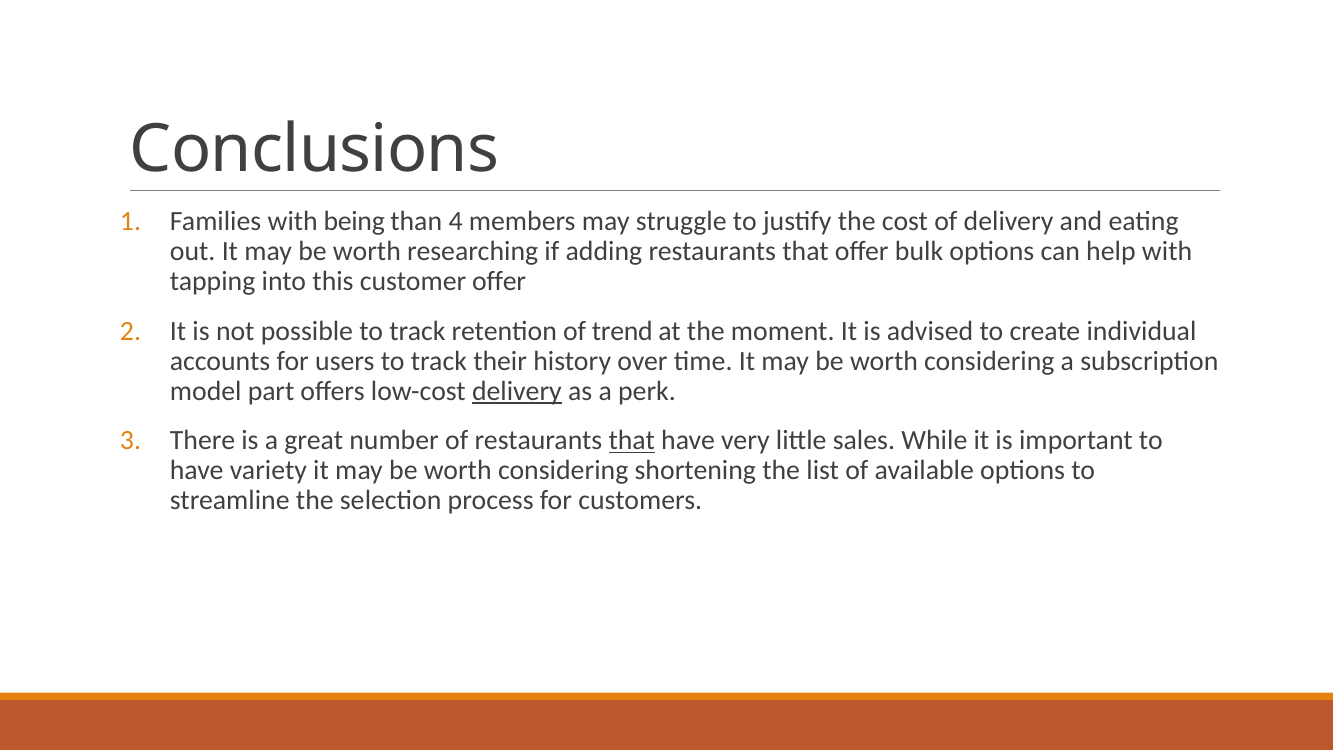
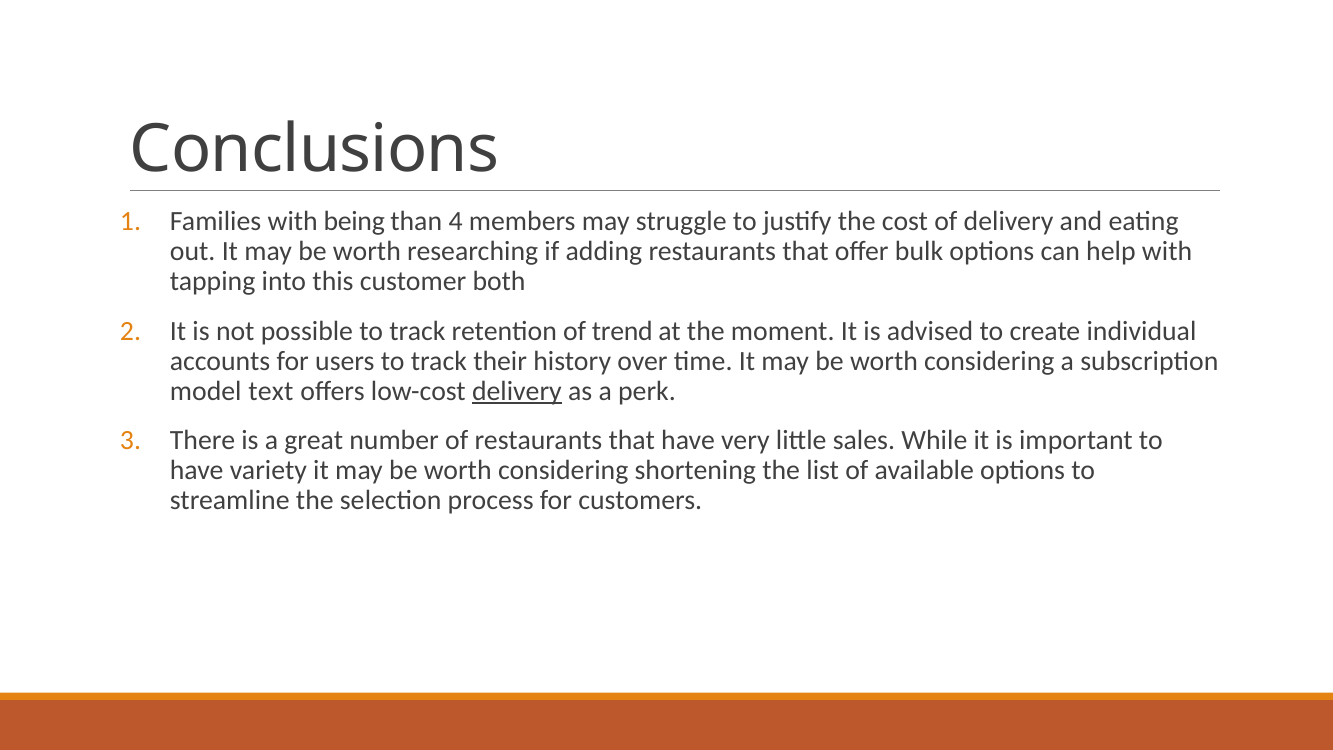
customer offer: offer -> both (499, 282)
part: part -> text (271, 391)
that underline: present -> none (632, 440)
